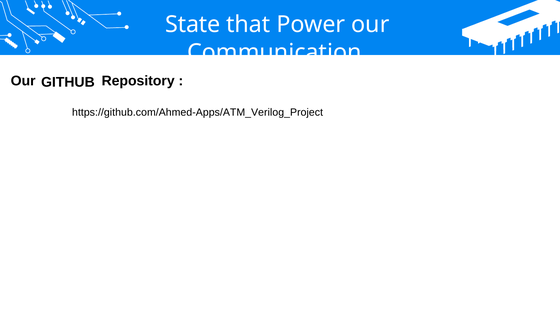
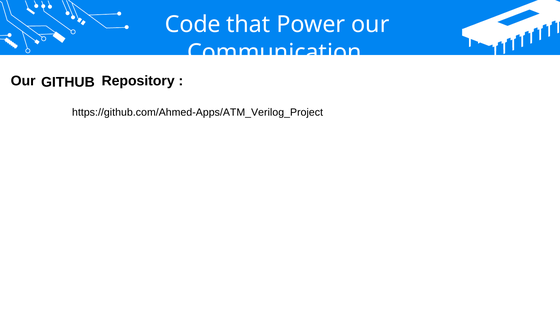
State: State -> Code (193, 24)
